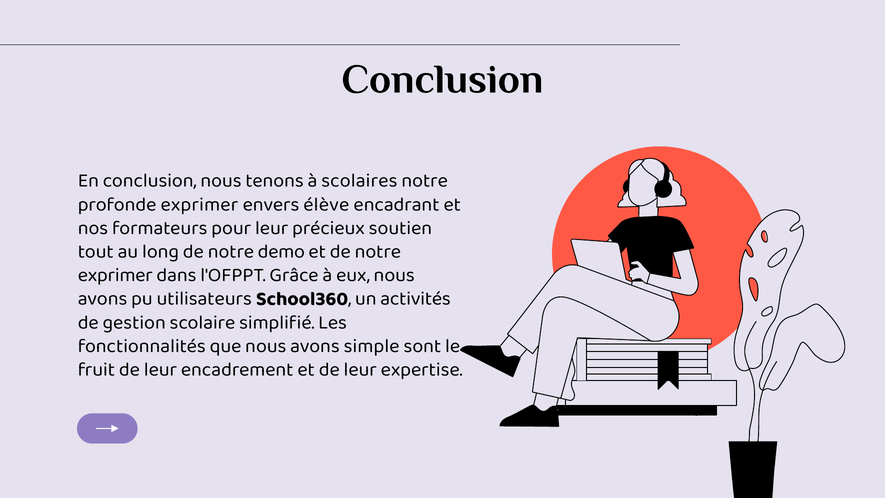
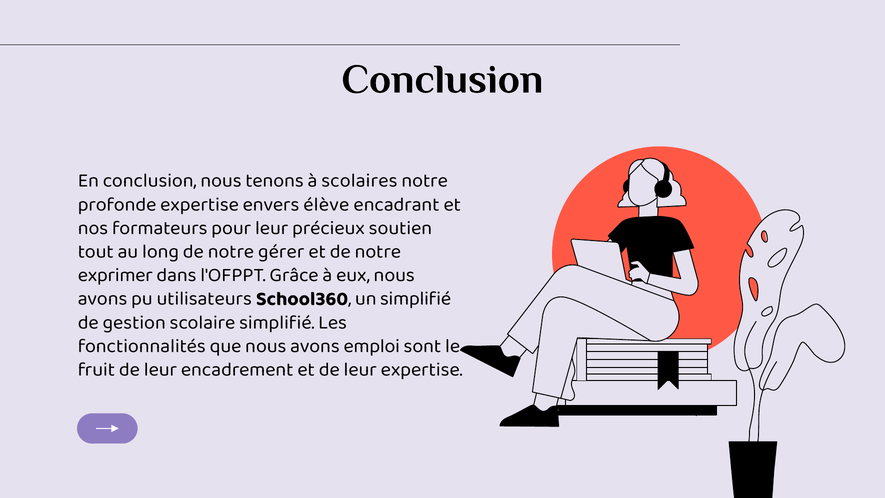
profonde exprimer: exprimer -> expertise (200, 204)
demo: demo -> gérer (281, 251)
un activités: activités -> simplifié (416, 298)
simple: simple -> emploi (372, 346)
